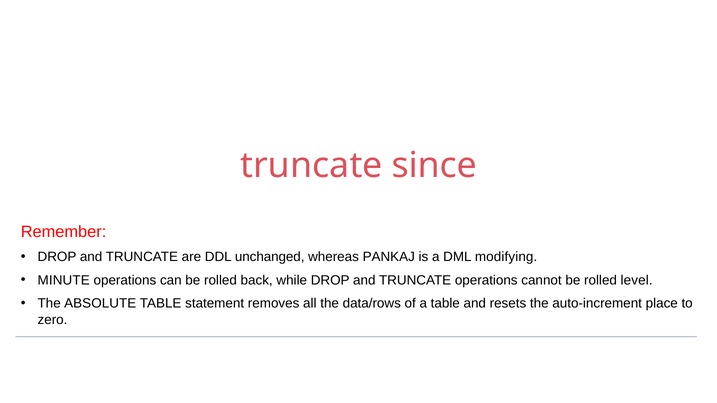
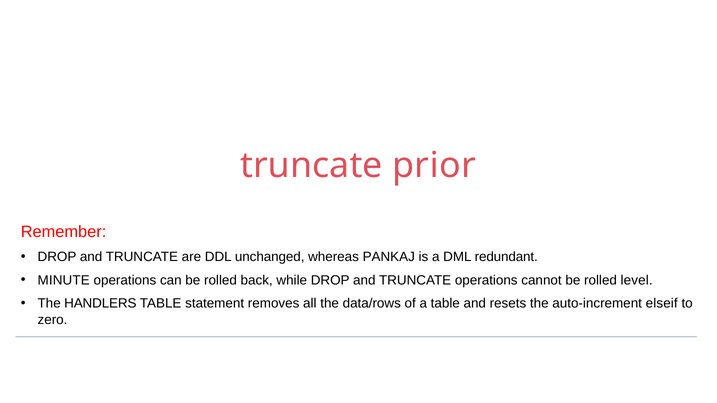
since: since -> prior (434, 166)
modifying: modifying -> redundant (506, 257)
ABSOLUTE: ABSOLUTE -> HANDLERS (100, 304)
place: place -> elseif (662, 304)
